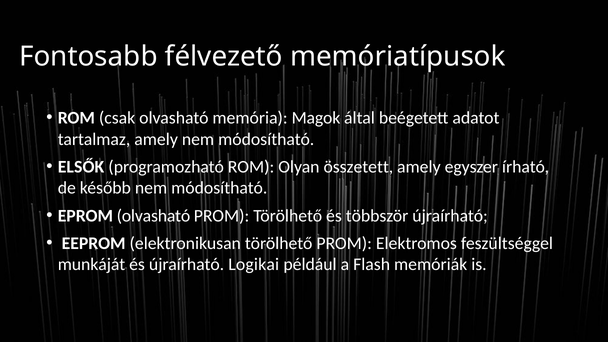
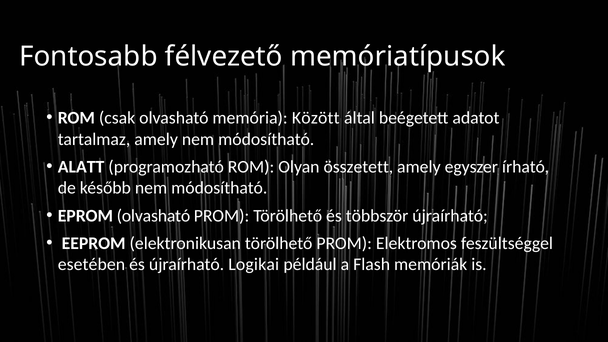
Magok: Magok -> Között (316, 118)
ELSŐK: ELSŐK -> ALATT (81, 167)
munkáját: munkáját -> esetében (91, 265)
